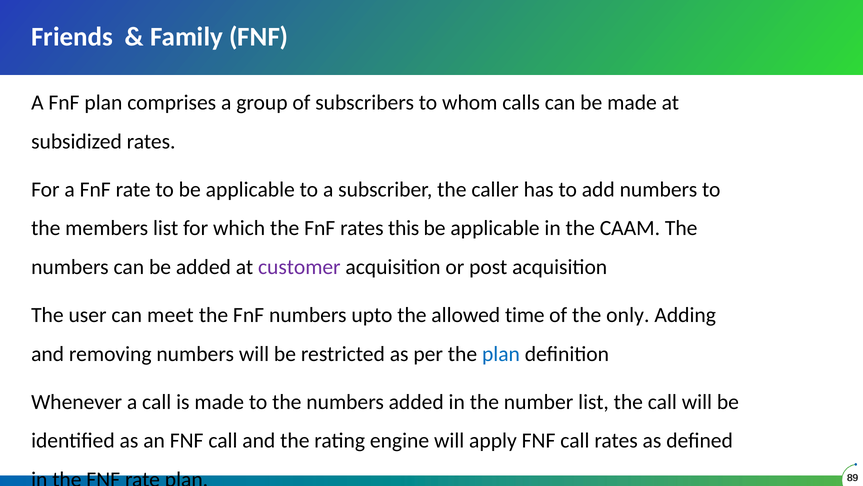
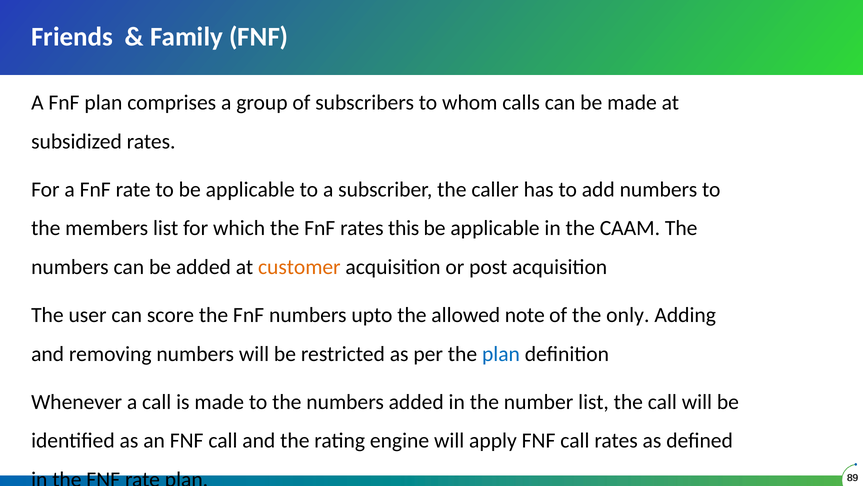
customer colour: purple -> orange (299, 267)
meet: meet -> score (170, 315)
time: time -> note (525, 315)
